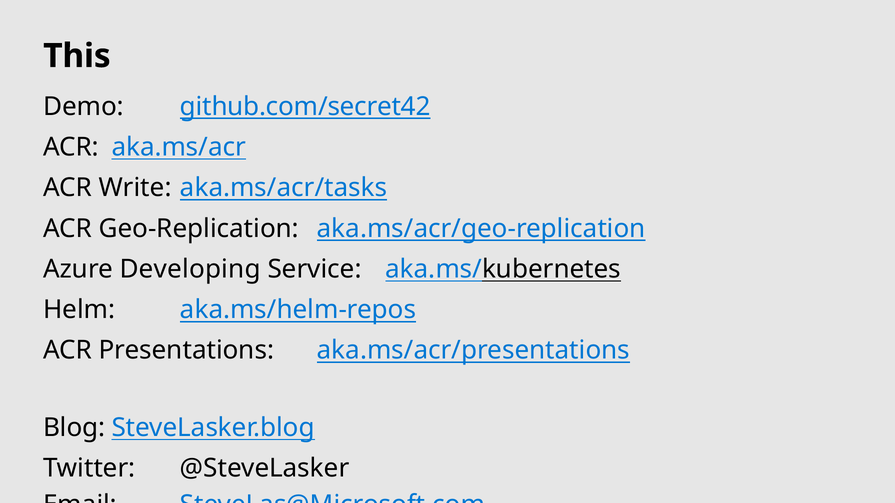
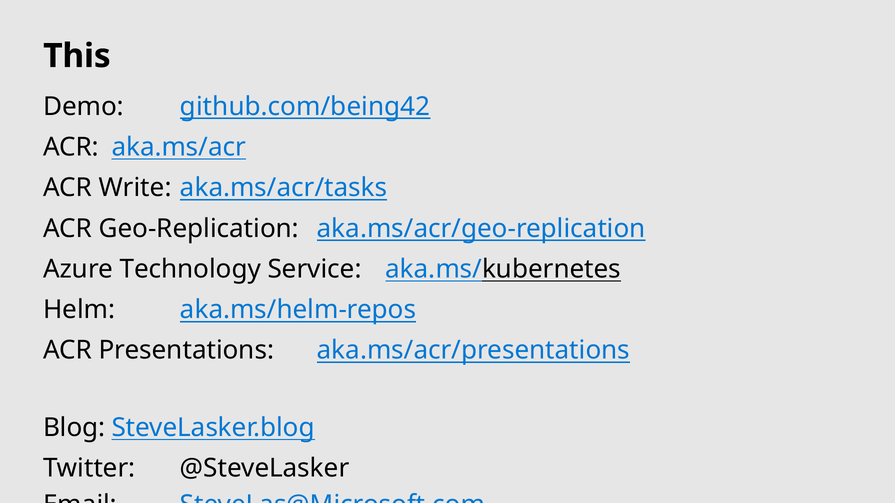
github.com/secret42: github.com/secret42 -> github.com/being42 (305, 106)
Developing: Developing -> Technology (190, 269)
